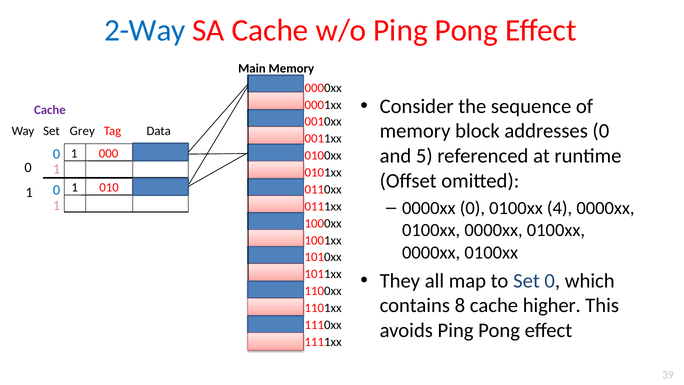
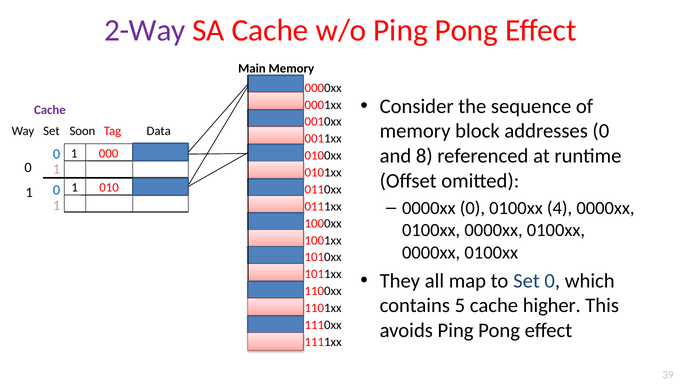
2-Way colour: blue -> purple (145, 30)
Grey: Grey -> Soon (82, 131)
5: 5 -> 8 (424, 156)
8: 8 -> 5 (460, 305)
